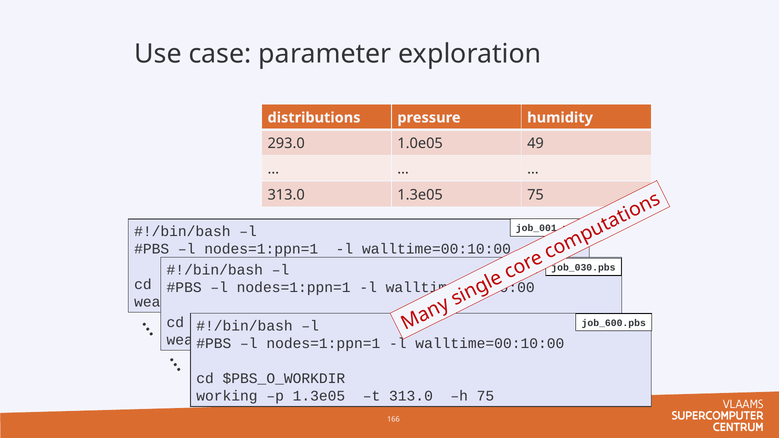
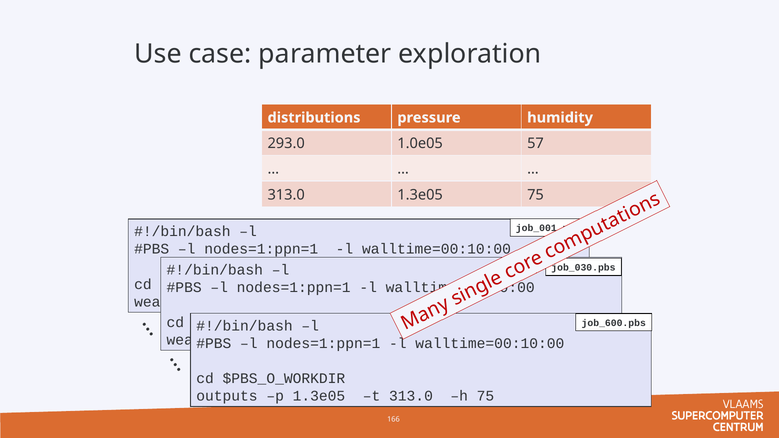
49: 49 -> 57 (536, 143)
working: working -> outputs (227, 396)
